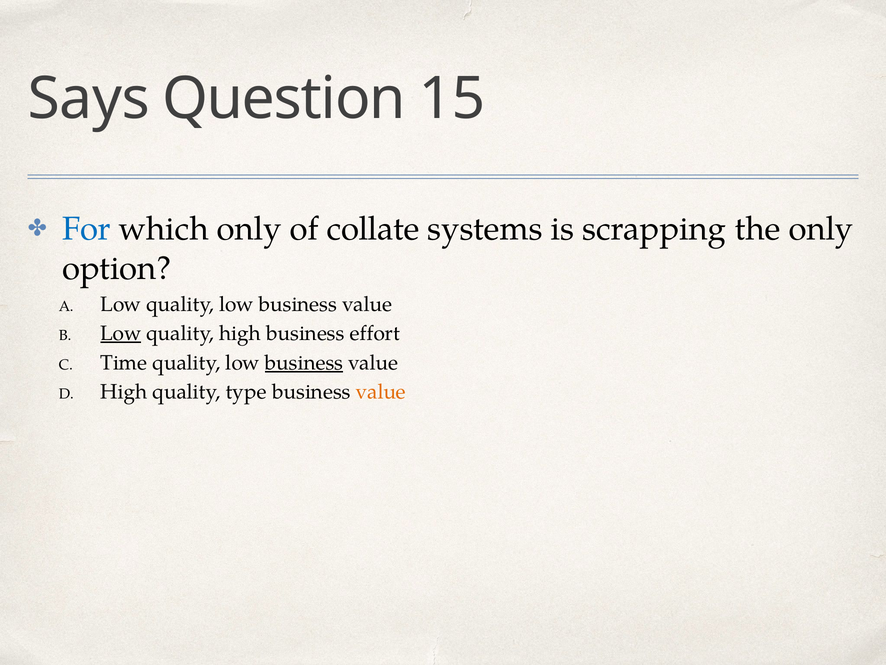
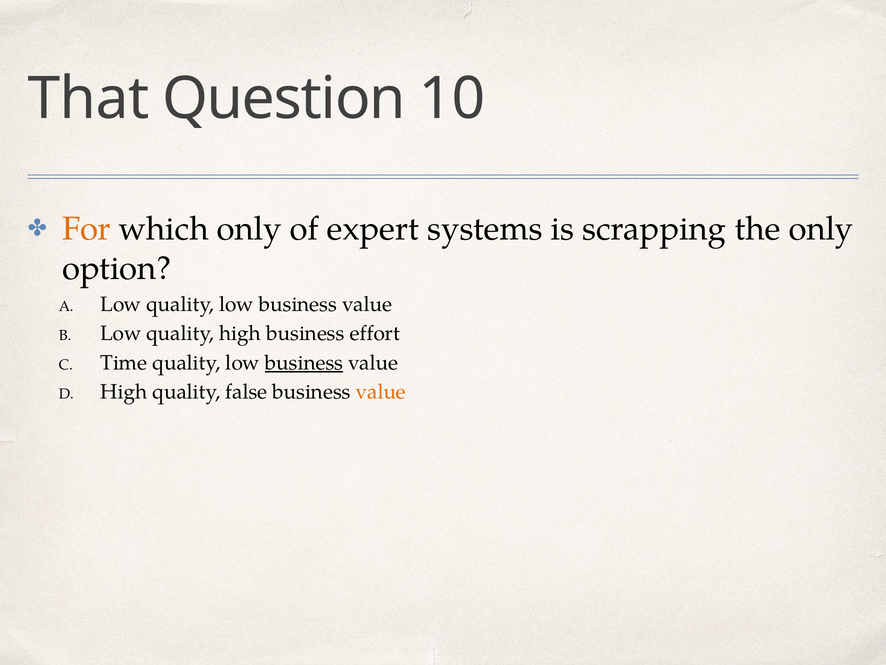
Says: Says -> That (89, 99)
15: 15 -> 10 (452, 99)
For colour: blue -> orange (87, 229)
collate: collate -> expert (373, 229)
Low underline: present -> none (121, 333)
type: type -> false (246, 392)
